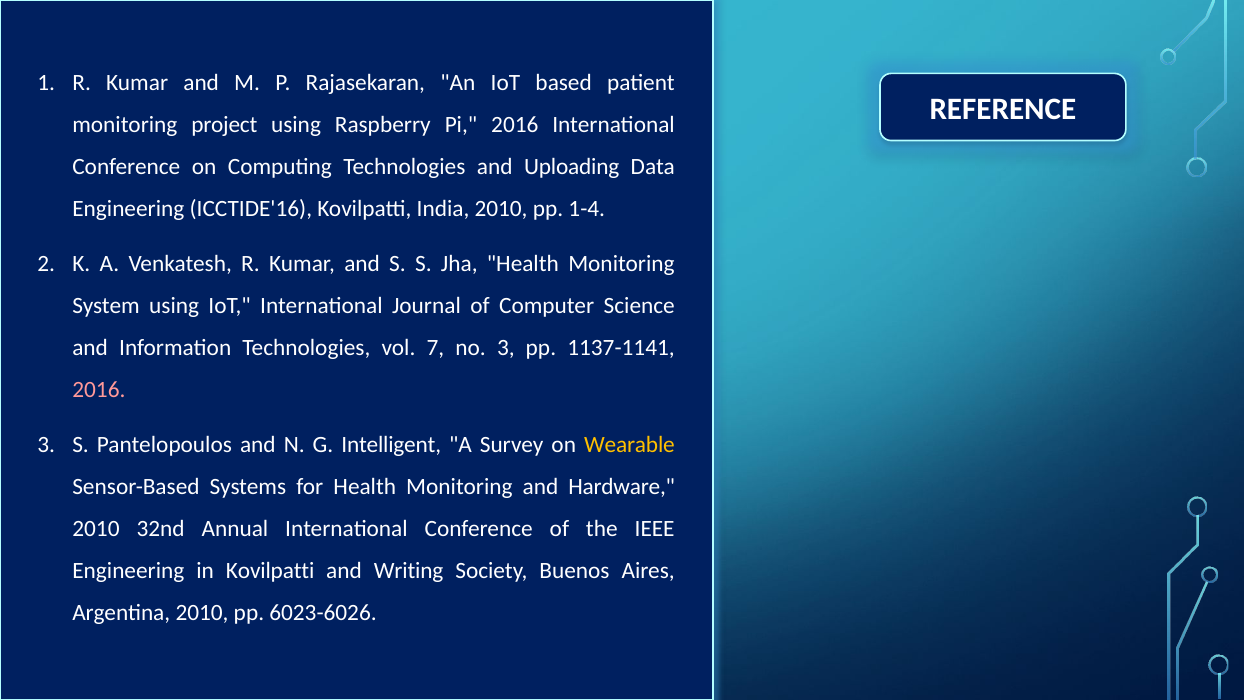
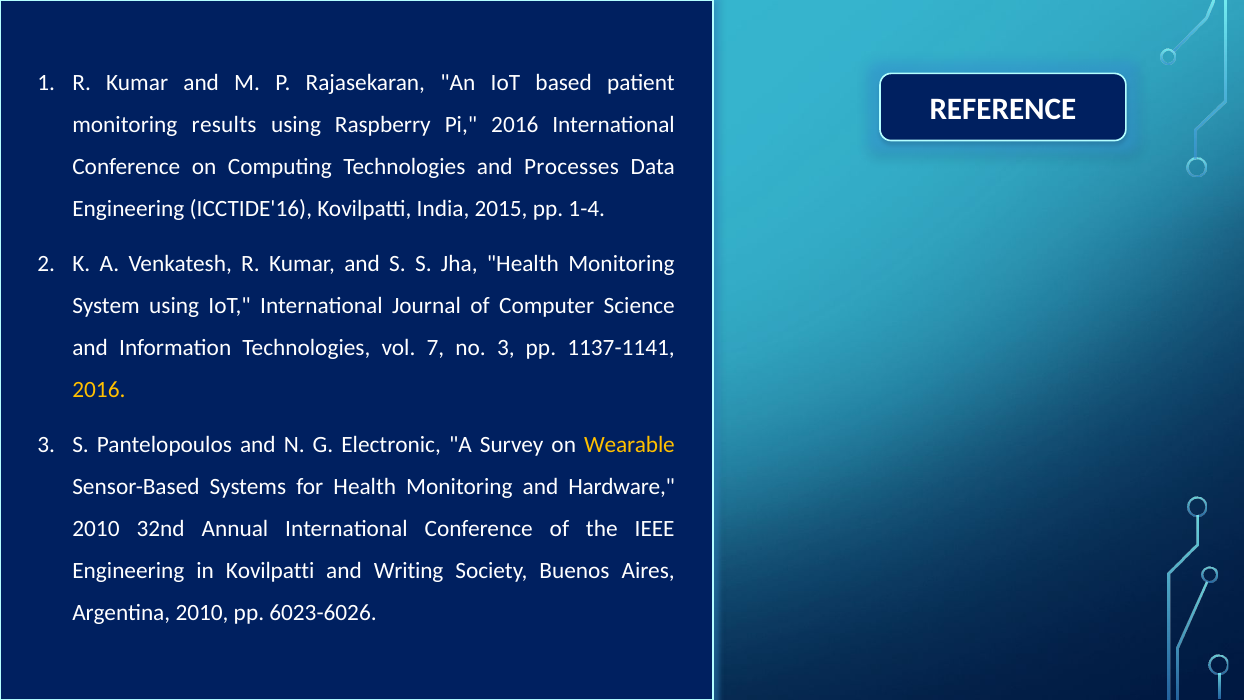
project: project -> results (224, 124)
Uploading: Uploading -> Processes (572, 166)
India 2010: 2010 -> 2015 (501, 208)
2016 colour: pink -> yellow (99, 389)
Intelligent: Intelligent -> Electronic (391, 444)
